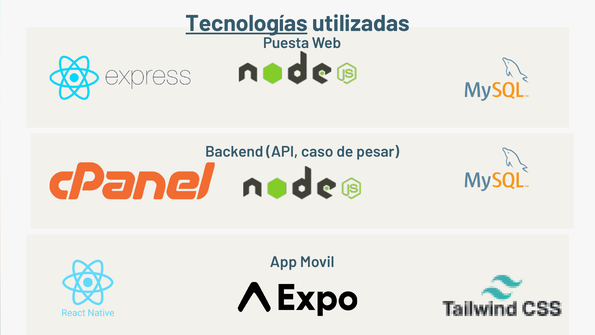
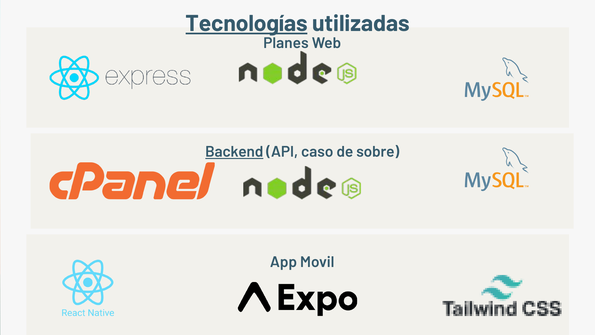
Puesta: Puesta -> Planes (286, 43)
Backend underline: none -> present (234, 152)
pesar: pesar -> sobre (378, 152)
